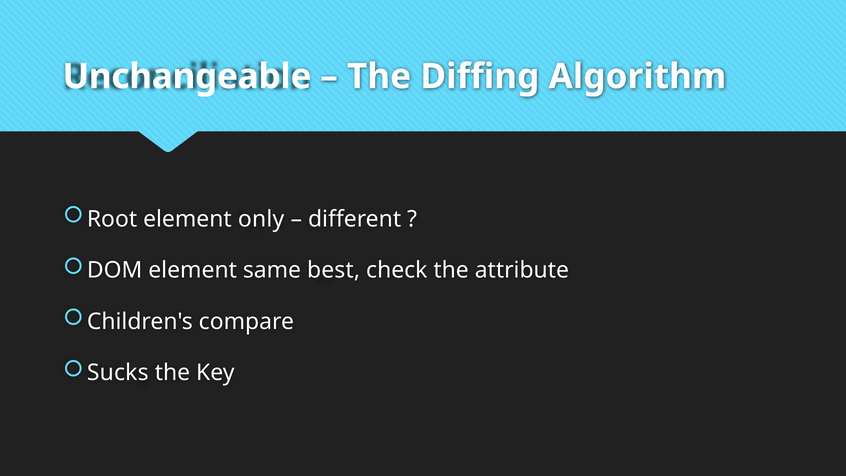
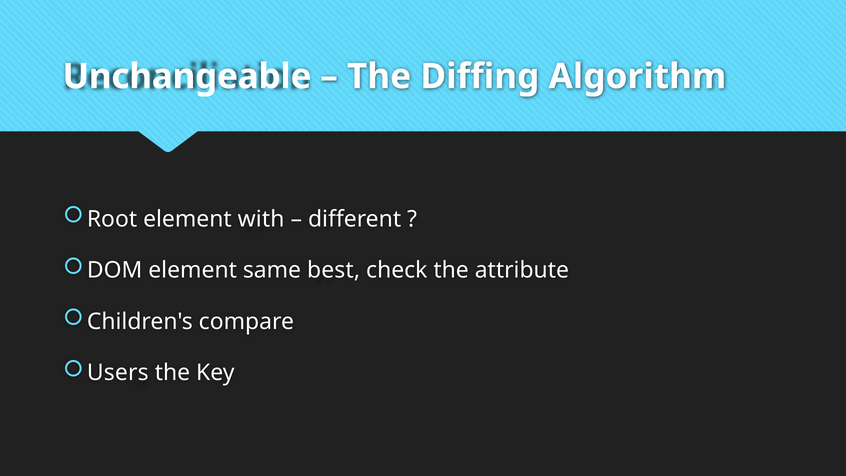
only: only -> with (261, 219)
Sucks: Sucks -> Users (118, 373)
